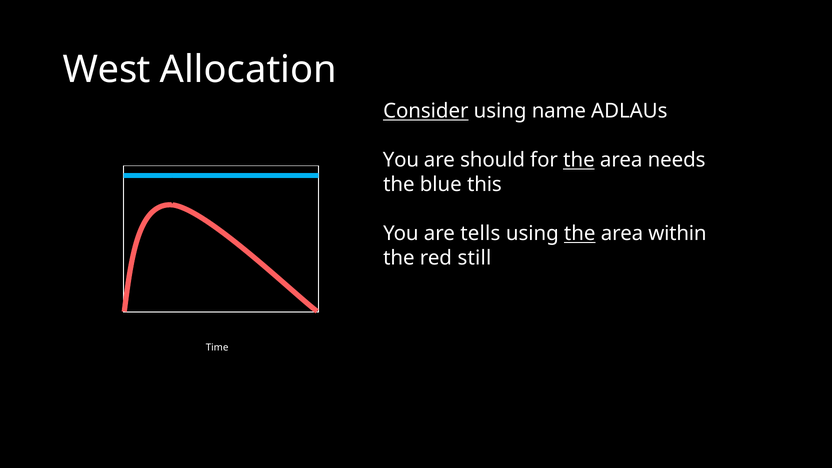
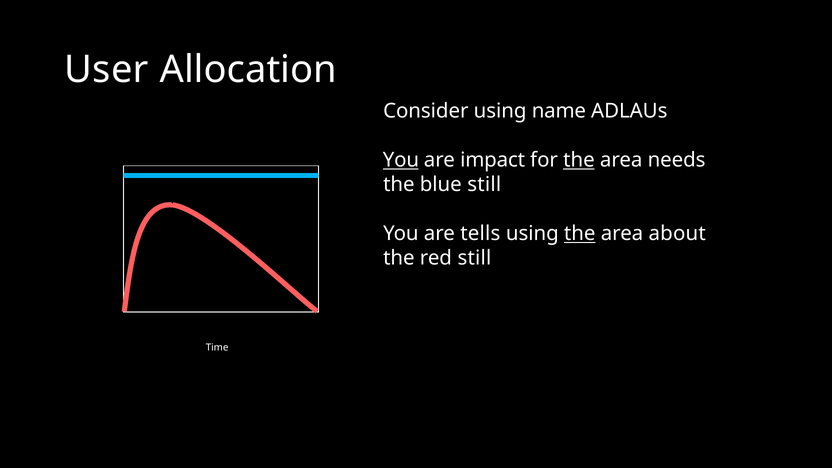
West: West -> User (106, 70)
Consider underline: present -> none (426, 111)
You underline: none -> present (401, 160)
should: should -> impact (493, 160)
blue this: this -> still (484, 185)
within: within -> about (677, 234)
